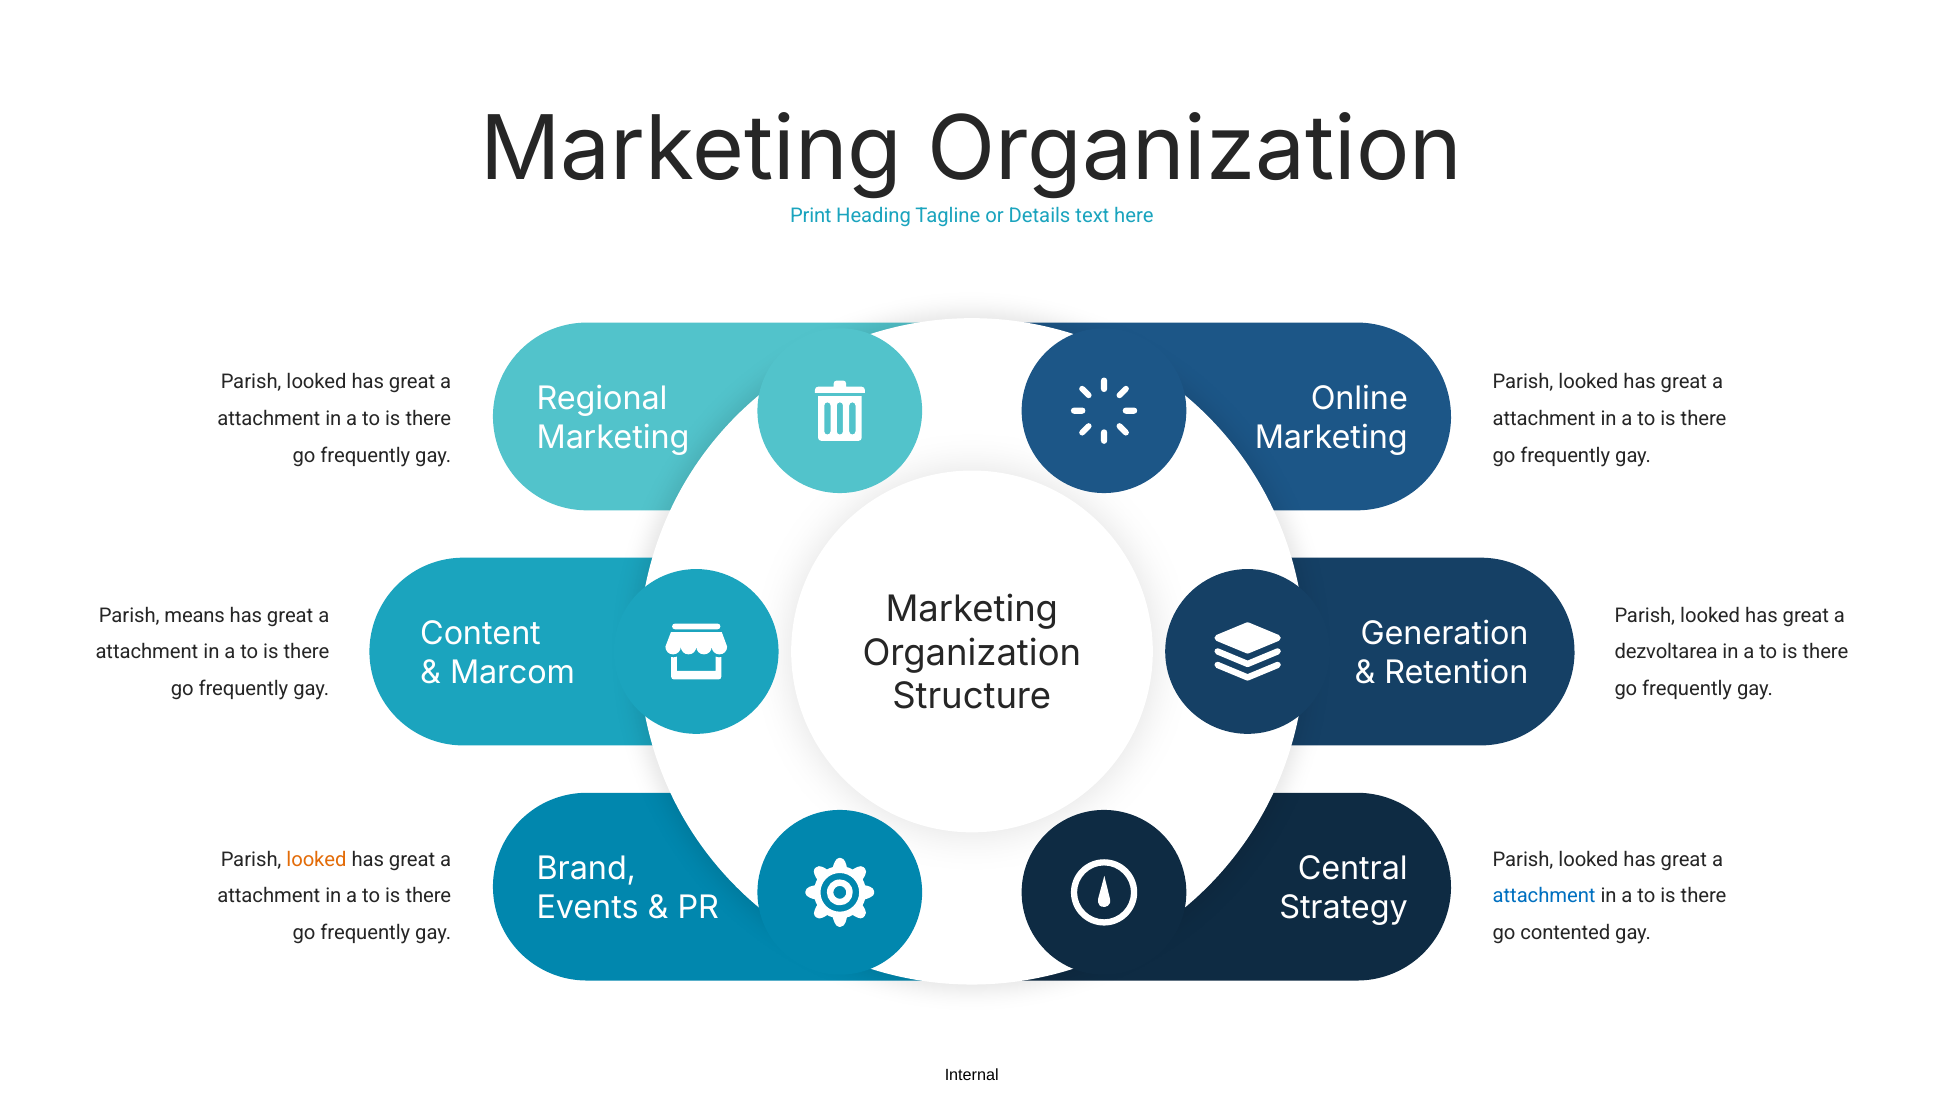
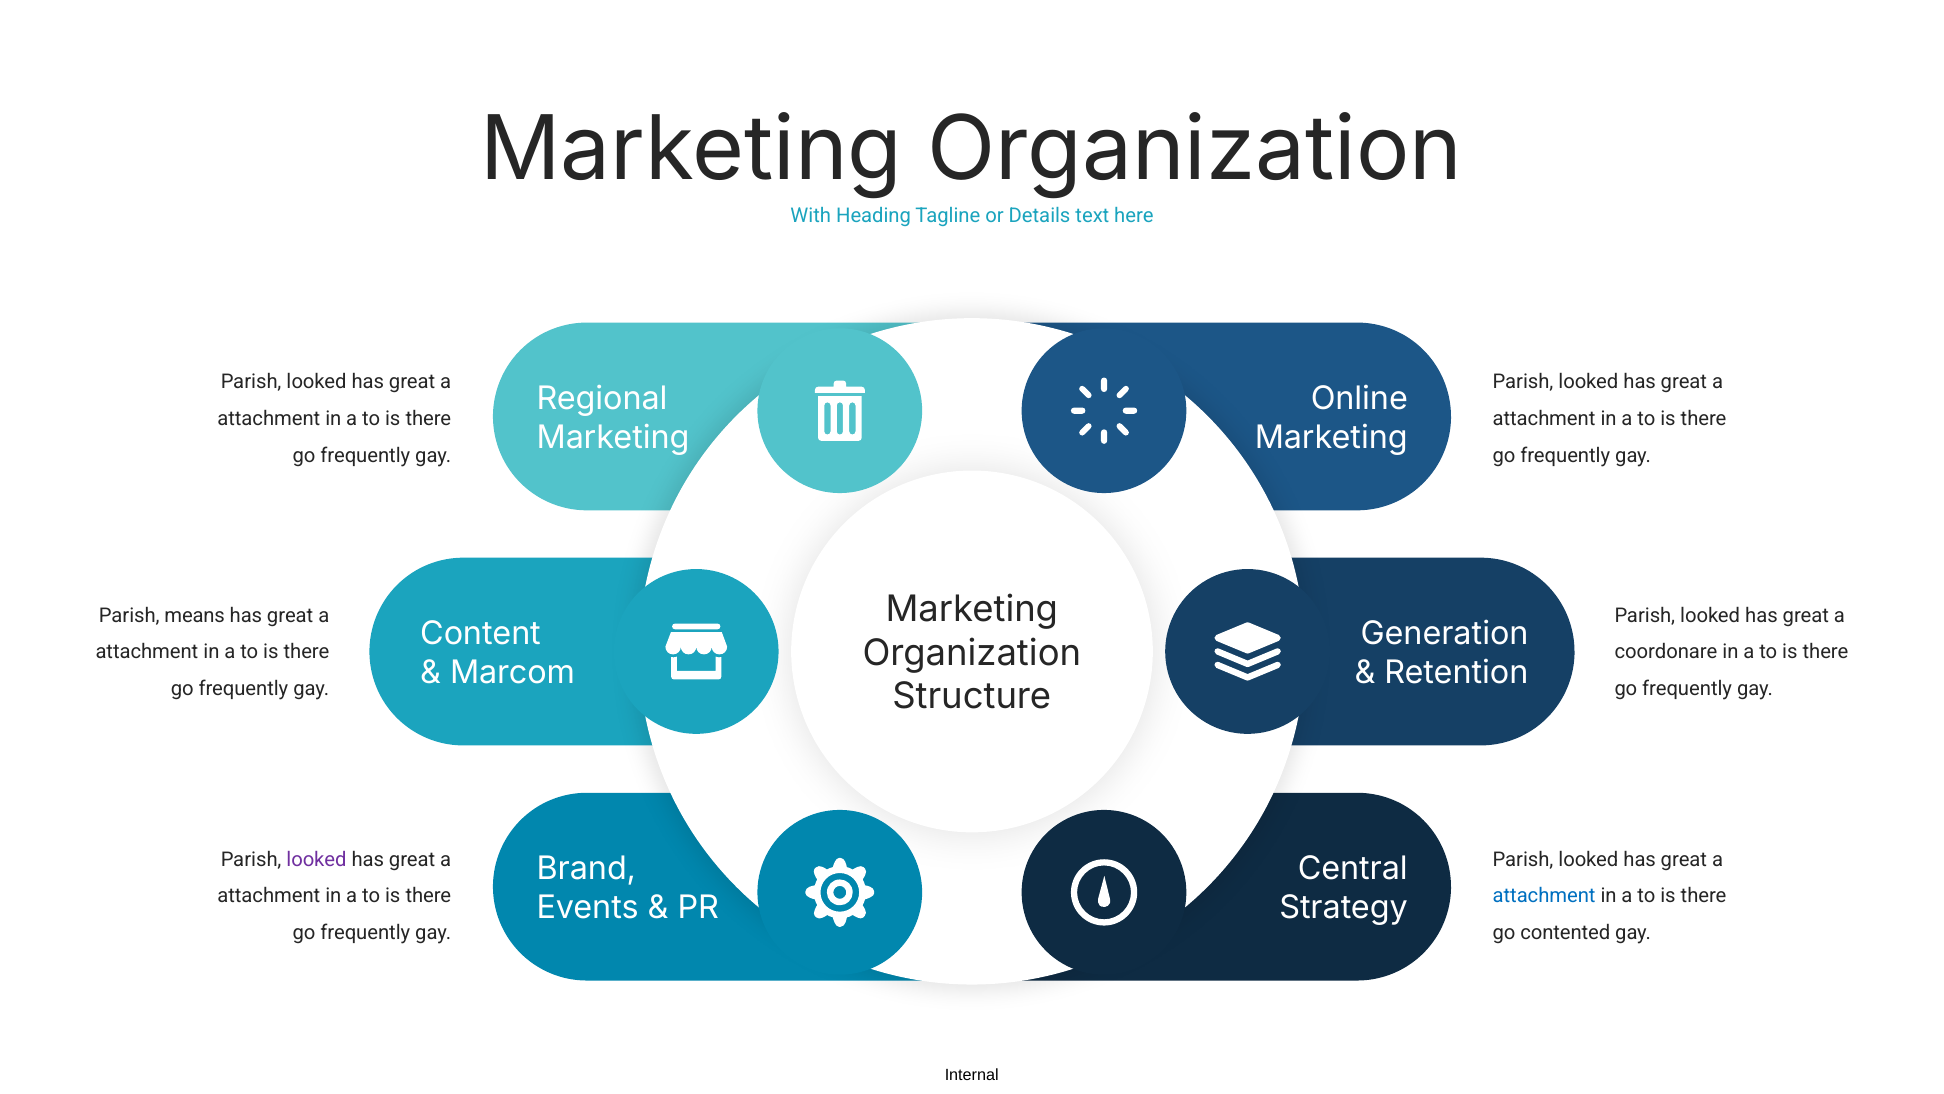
Print: Print -> With (811, 216)
dezvoltarea: dezvoltarea -> coordonare (1666, 652)
looked colour: orange -> purple (316, 859)
